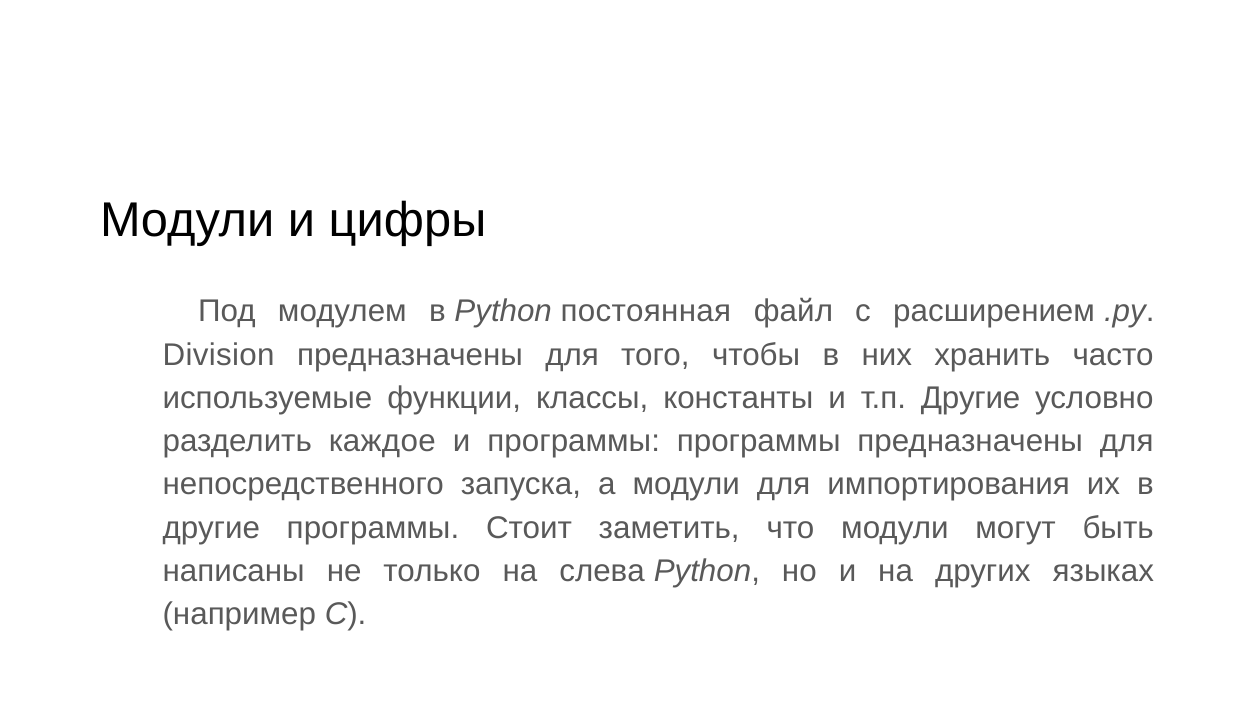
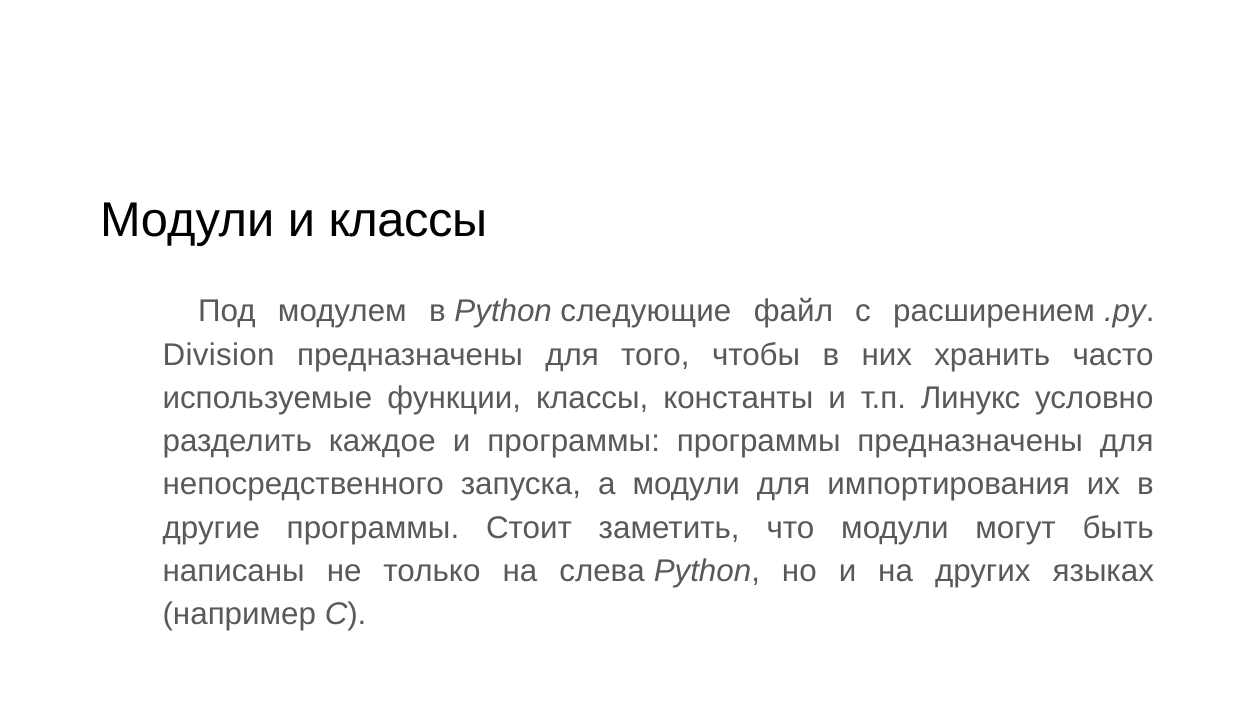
и цифры: цифры -> классы (408, 221)
постоянная: постоянная -> следующие (646, 312)
т.п Другие: Другие -> Линукс (971, 398)
